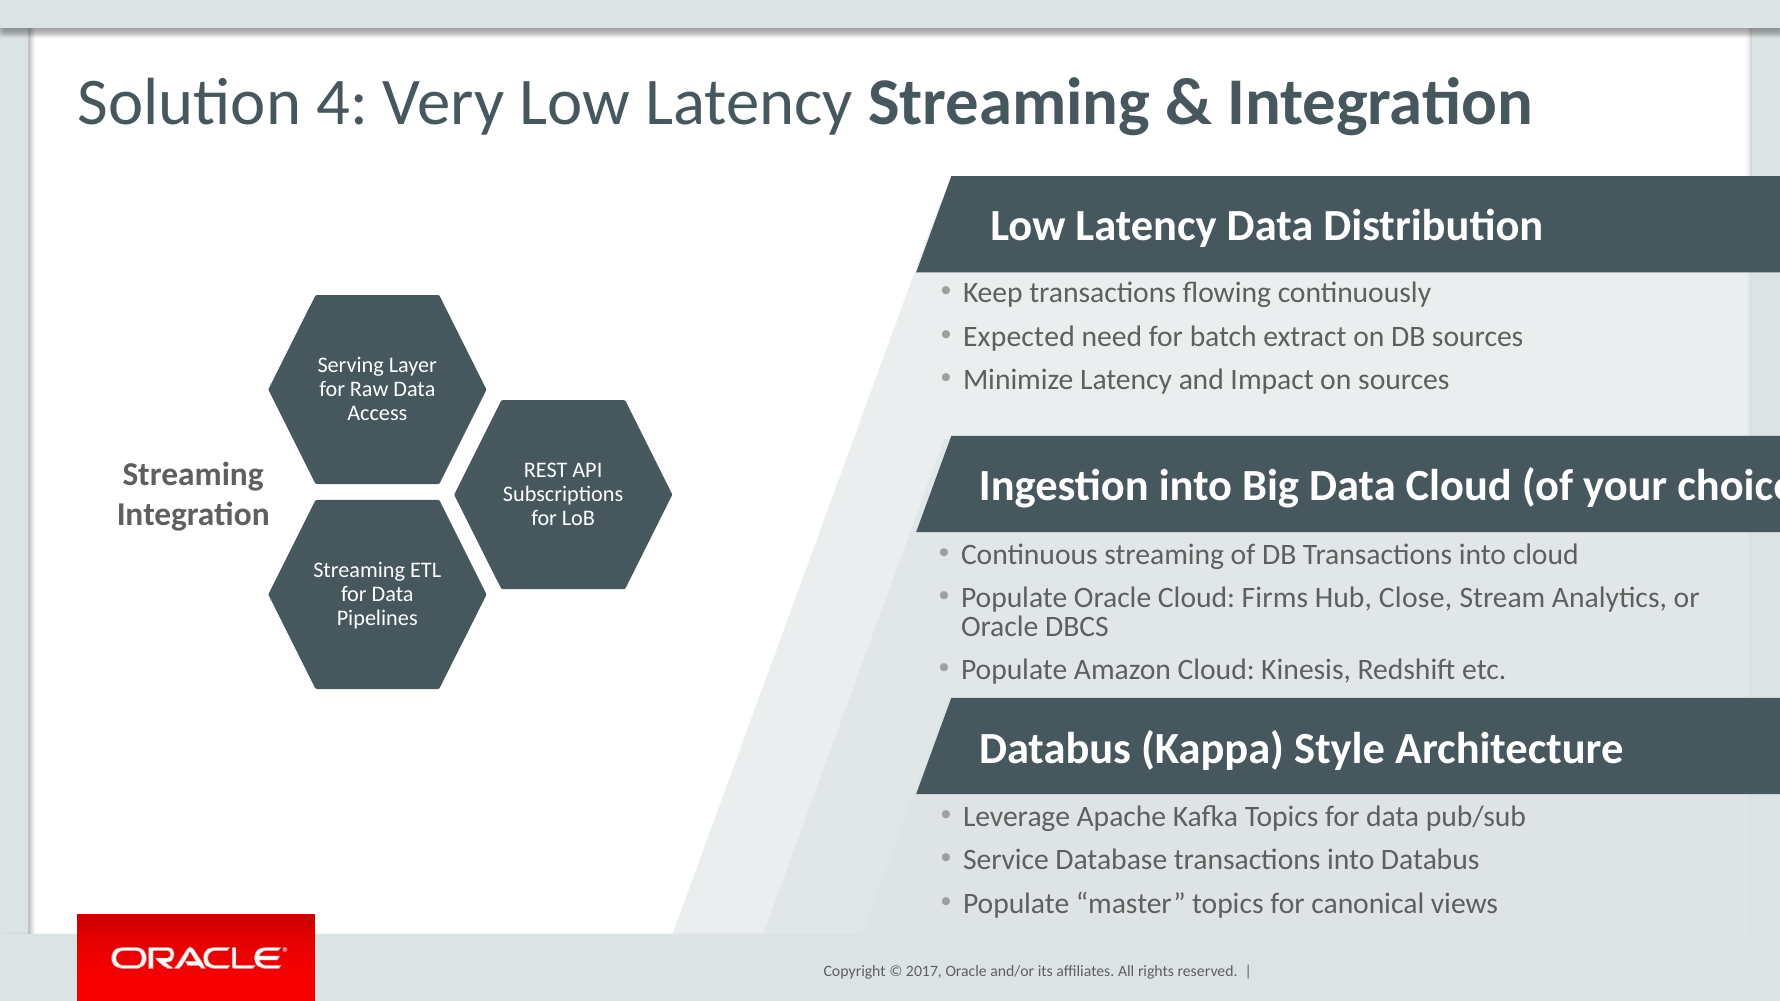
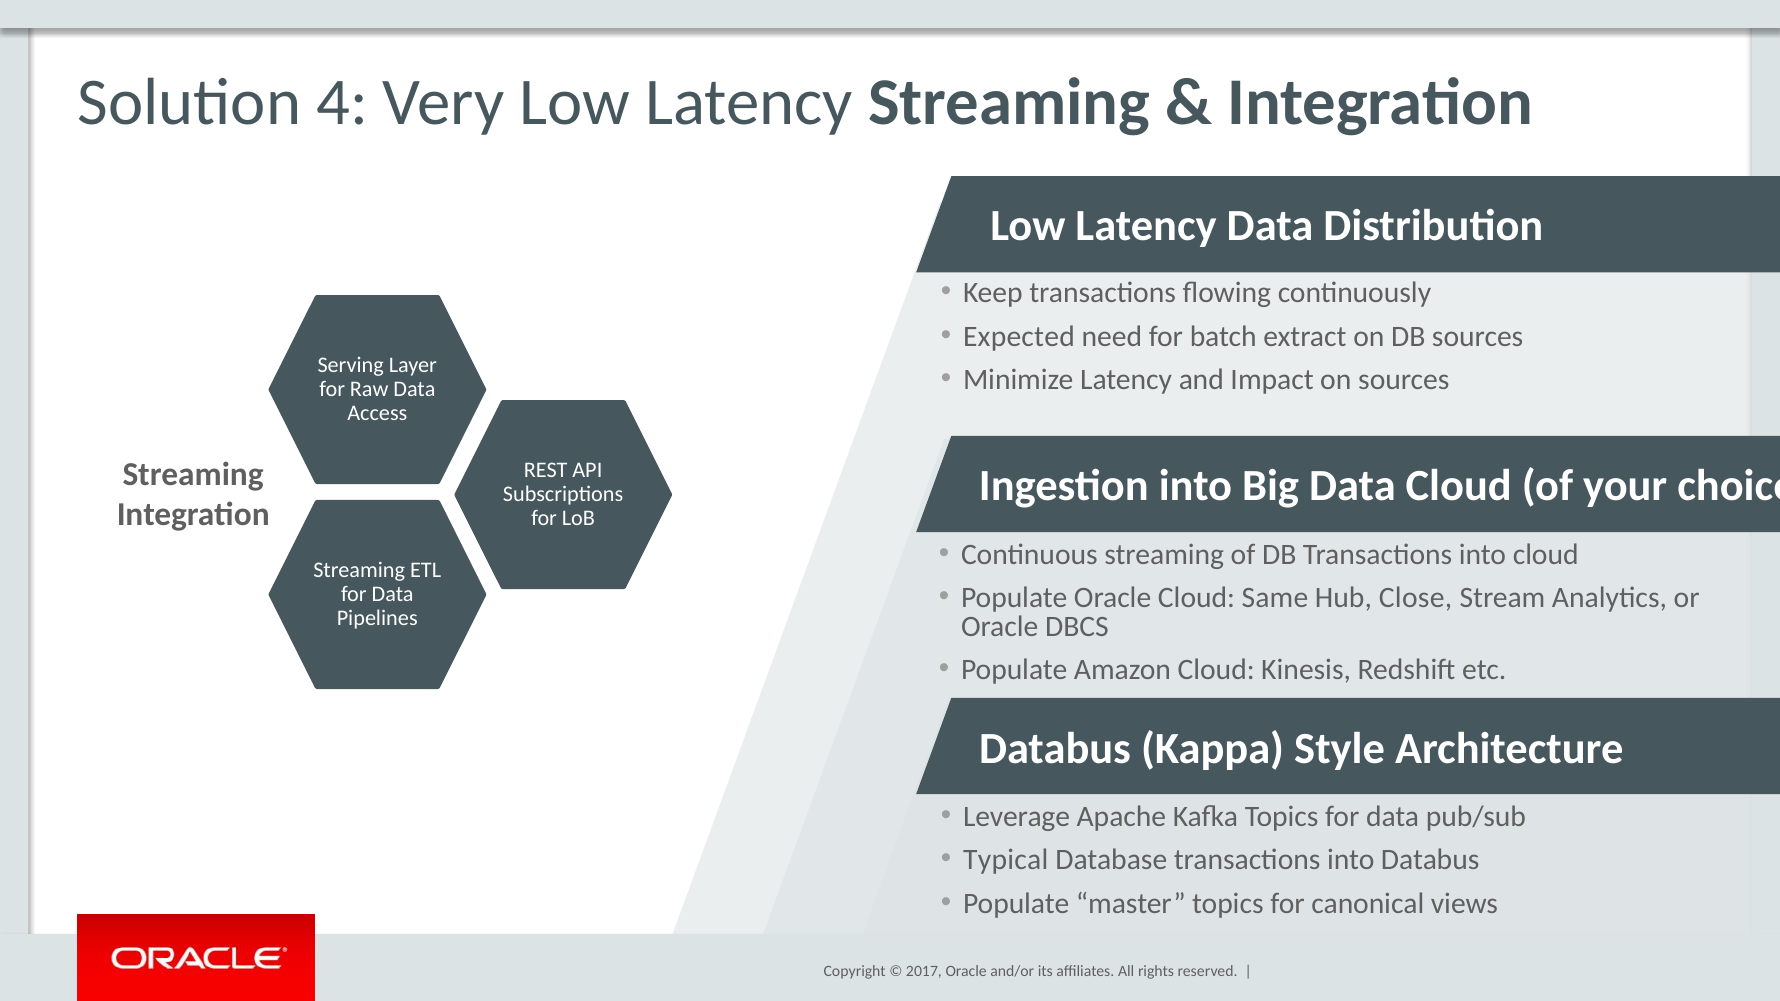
Firms: Firms -> Same (1275, 598)
Service: Service -> Typical (1006, 860)
